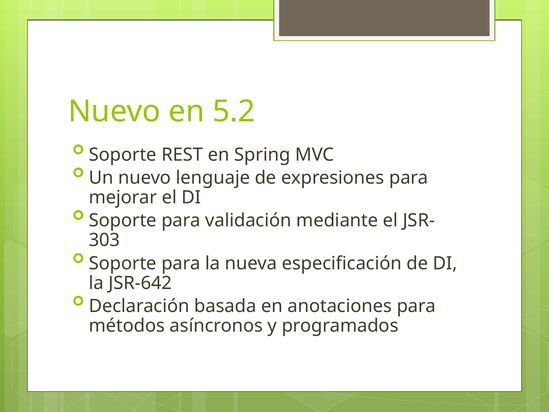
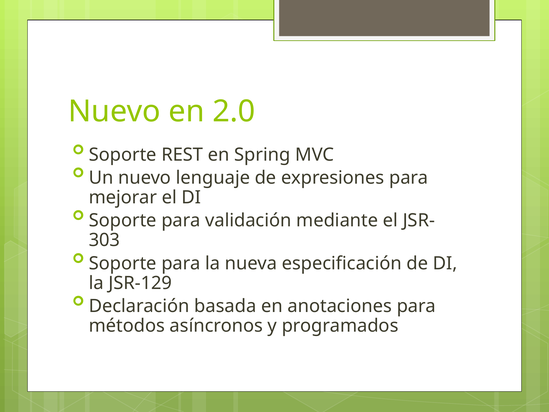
5.2: 5.2 -> 2.0 (234, 111)
JSR-642: JSR-642 -> JSR-129 (140, 283)
